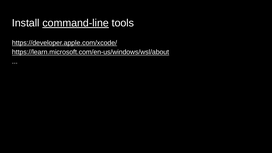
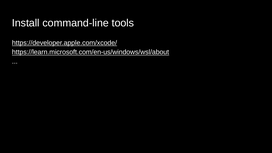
command-line underline: present -> none (76, 23)
